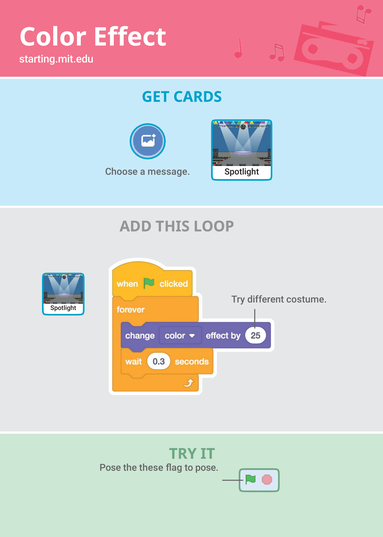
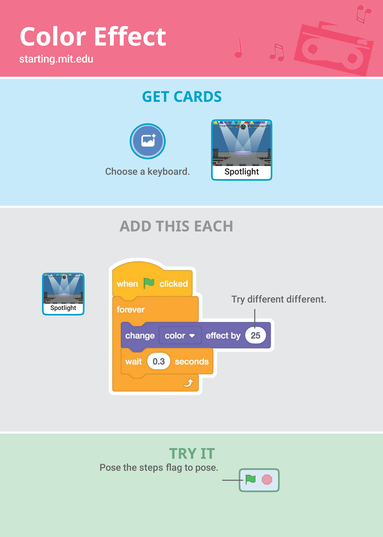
message: message -> keyboard (169, 171)
LOOP: LOOP -> EACH (214, 226)
different costume: costume -> different (307, 299)
these: these -> steps (151, 467)
